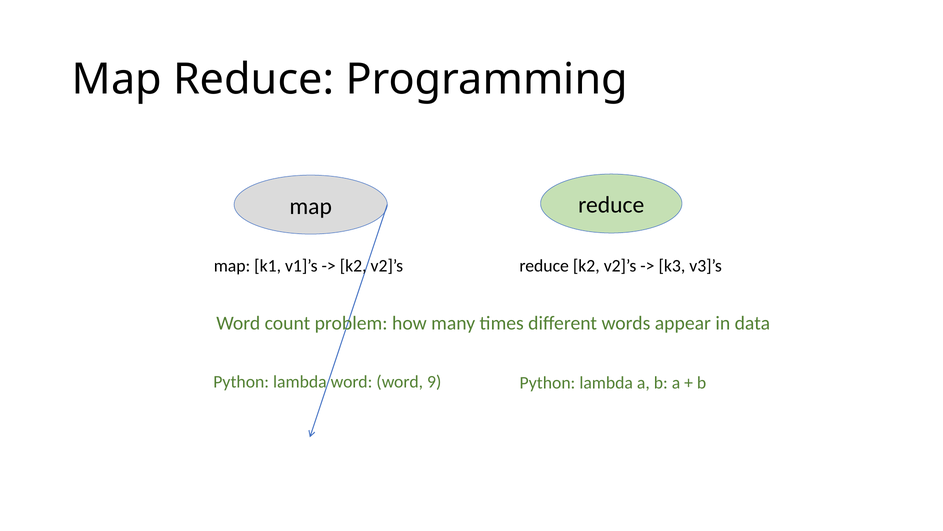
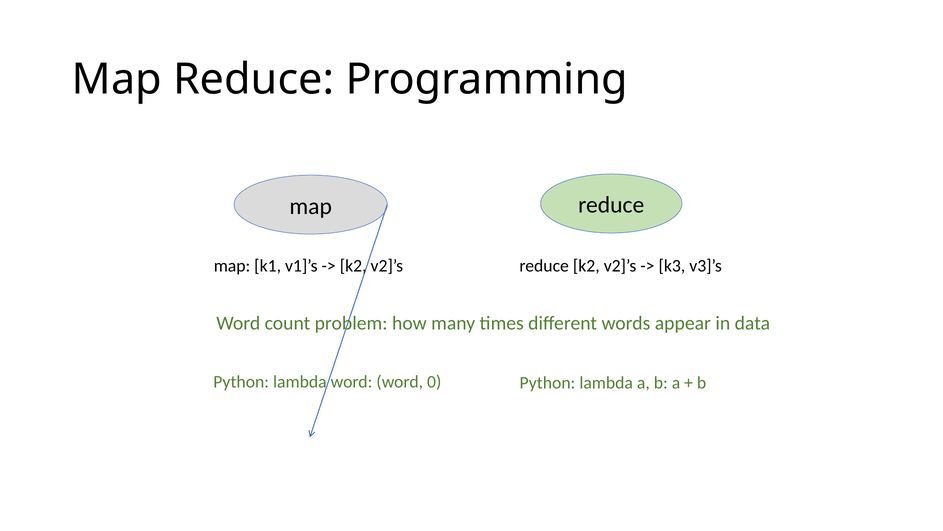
9: 9 -> 0 (434, 382)
